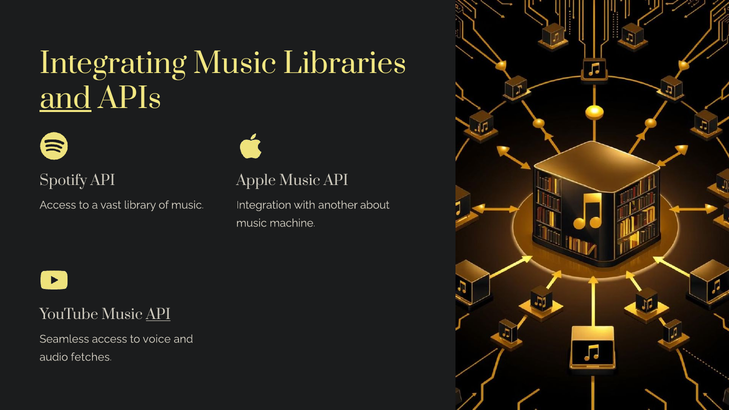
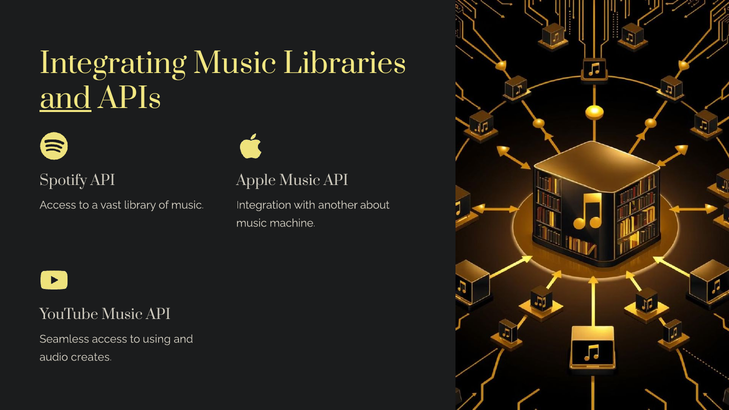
API underline: present -> none (158, 315)
voice: voice -> using (157, 339)
fetches: fetches -> creates (91, 357)
